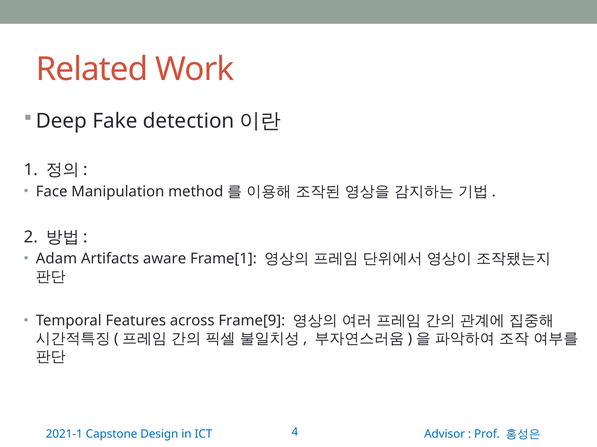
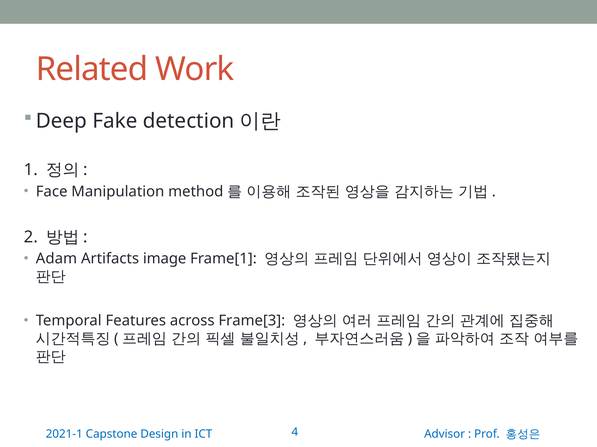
aware: aware -> image (165, 259)
Frame[9: Frame[9 -> Frame[3 (252, 321)
